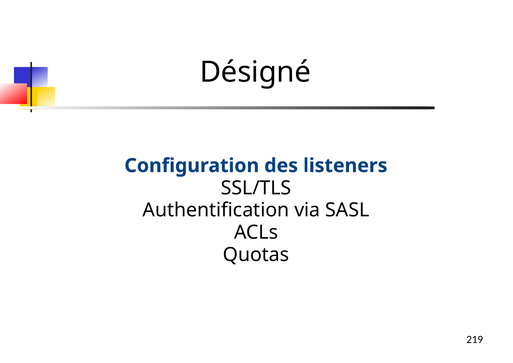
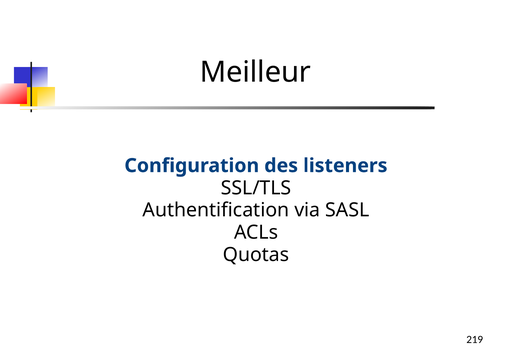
Désigné: Désigné -> Meilleur (255, 72)
